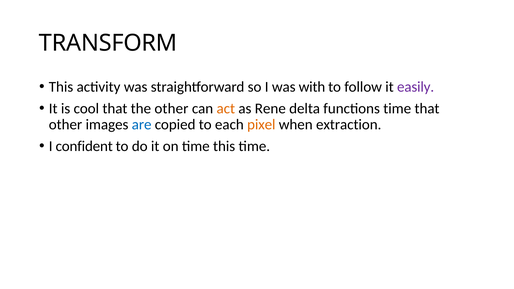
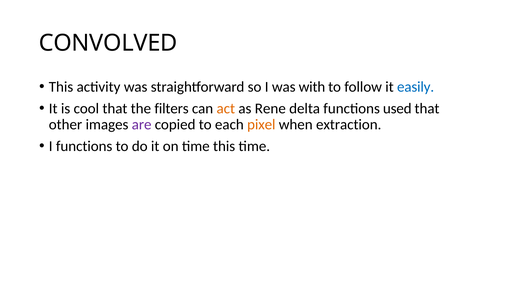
TRANSFORM: TRANSFORM -> CONVOLVED (108, 43)
easily colour: purple -> blue (416, 87)
the other: other -> filters (172, 108)
functions time: time -> used (397, 108)
are colour: blue -> purple (142, 125)
I confident: confident -> functions (84, 146)
